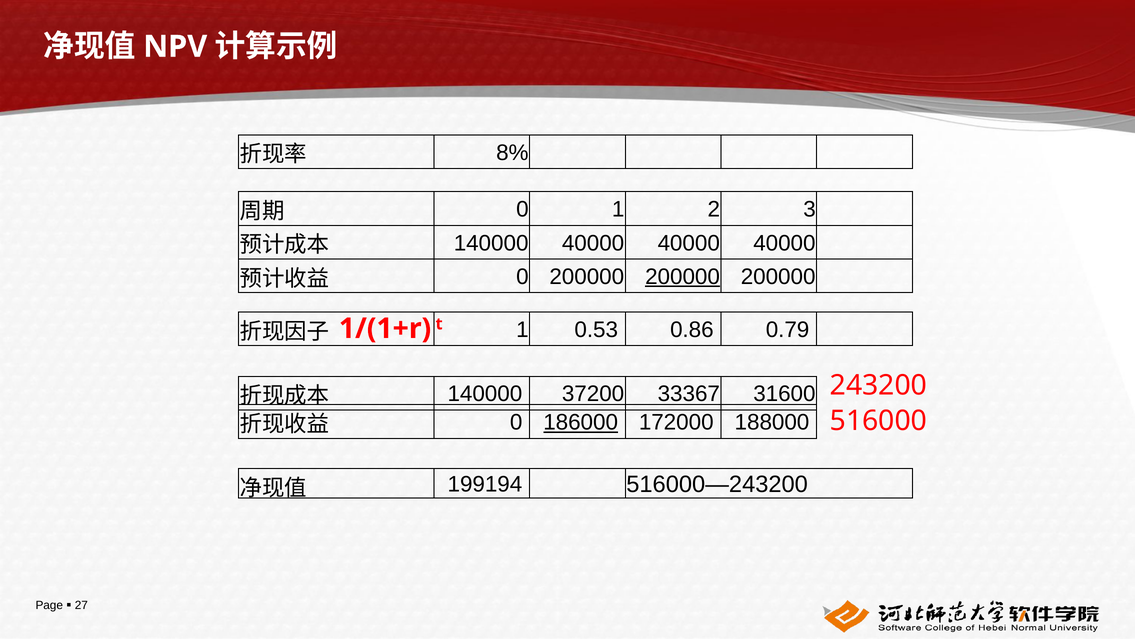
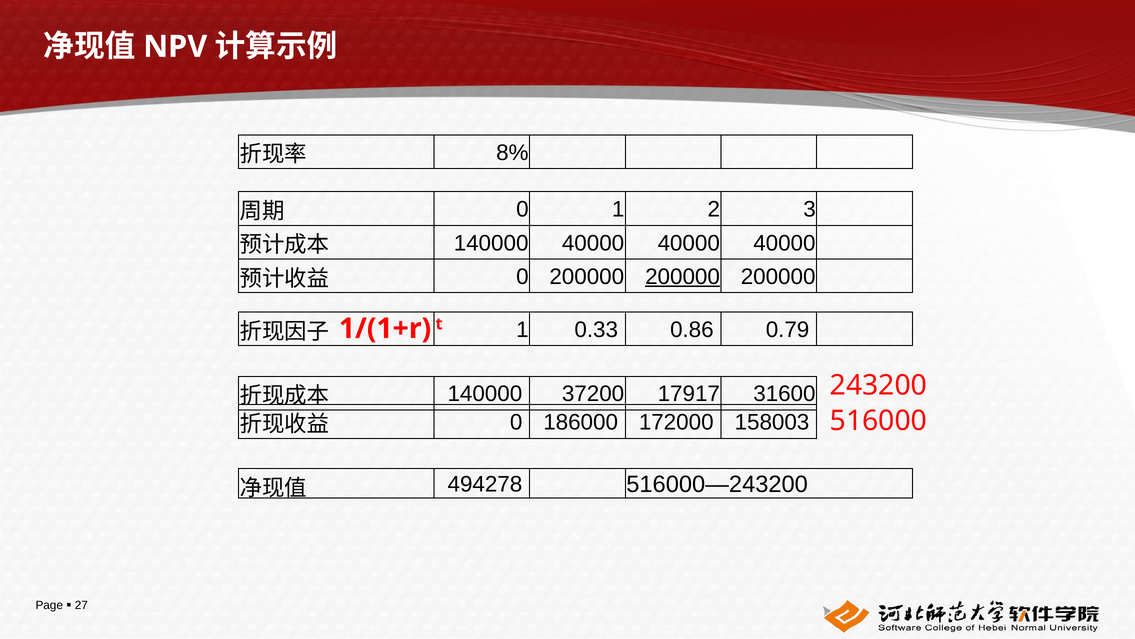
0.53: 0.53 -> 0.33 (596, 330)
33367: 33367 -> 17917 (689, 394)
186000 underline: present -> none (581, 422)
188000: 188000 -> 158003 (772, 422)
199194: 199194 -> 494278 (485, 484)
